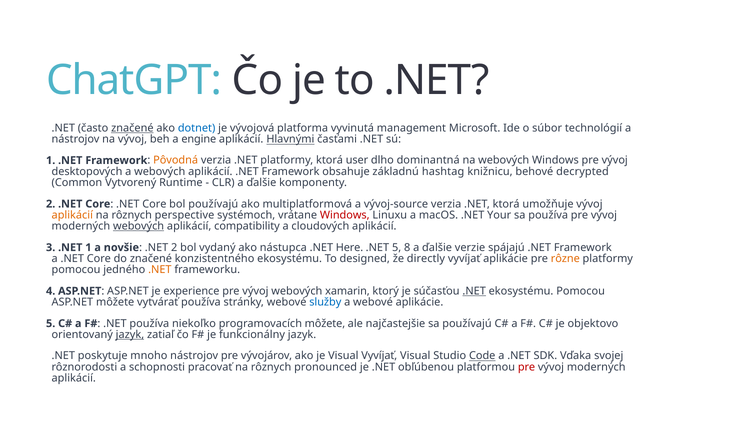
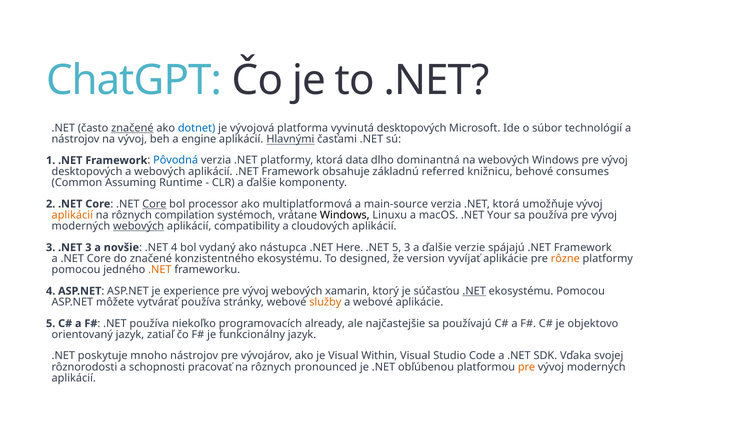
vyvinutá management: management -> desktopových (412, 128)
Pôvodná colour: orange -> blue (176, 160)
user: user -> data (357, 160)
hashtag: hashtag -> referred (443, 172)
decrypted: decrypted -> consumes (583, 172)
Vytvorený: Vytvorený -> Assuming (131, 183)
Core underline: none -> present (154, 204)
bol používajú: používajú -> processor (213, 204)
vývoj-source: vývoj-source -> main-source (396, 204)
perspective: perspective -> compilation (185, 215)
Windows colour: red -> black (345, 215)
.NET 1: 1 -> 3 (88, 248)
.NET 2: 2 -> 4 (174, 248)
5 8: 8 -> 3 (407, 248)
directly: directly -> version (426, 259)
služby colour: blue -> orange (325, 302)
programovacích môžete: môžete -> already (325, 324)
jazyk underline: present -> none (130, 335)
Visual Vyvíjať: Vyvíjať -> Within (379, 356)
Code underline: present -> none (482, 356)
pre colour: red -> orange (527, 367)
